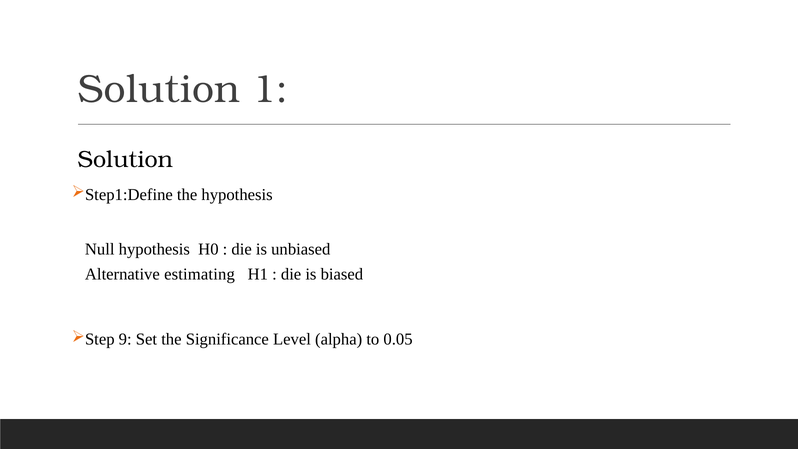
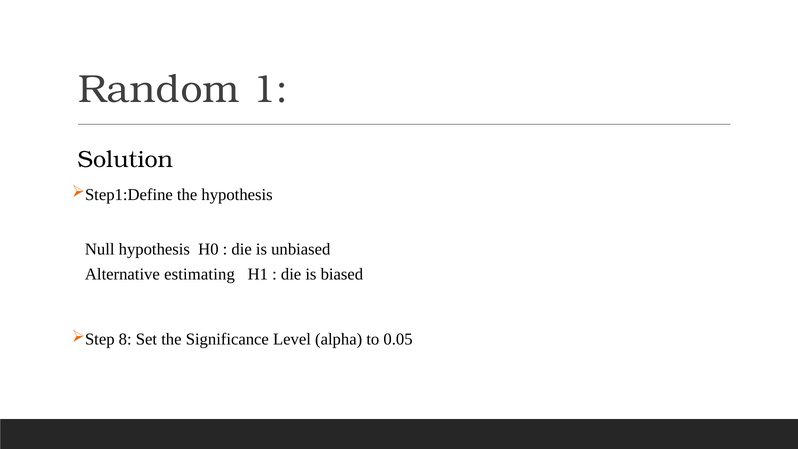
Solution: Solution -> Random (159, 89)
9: 9 -> 8 (125, 339)
